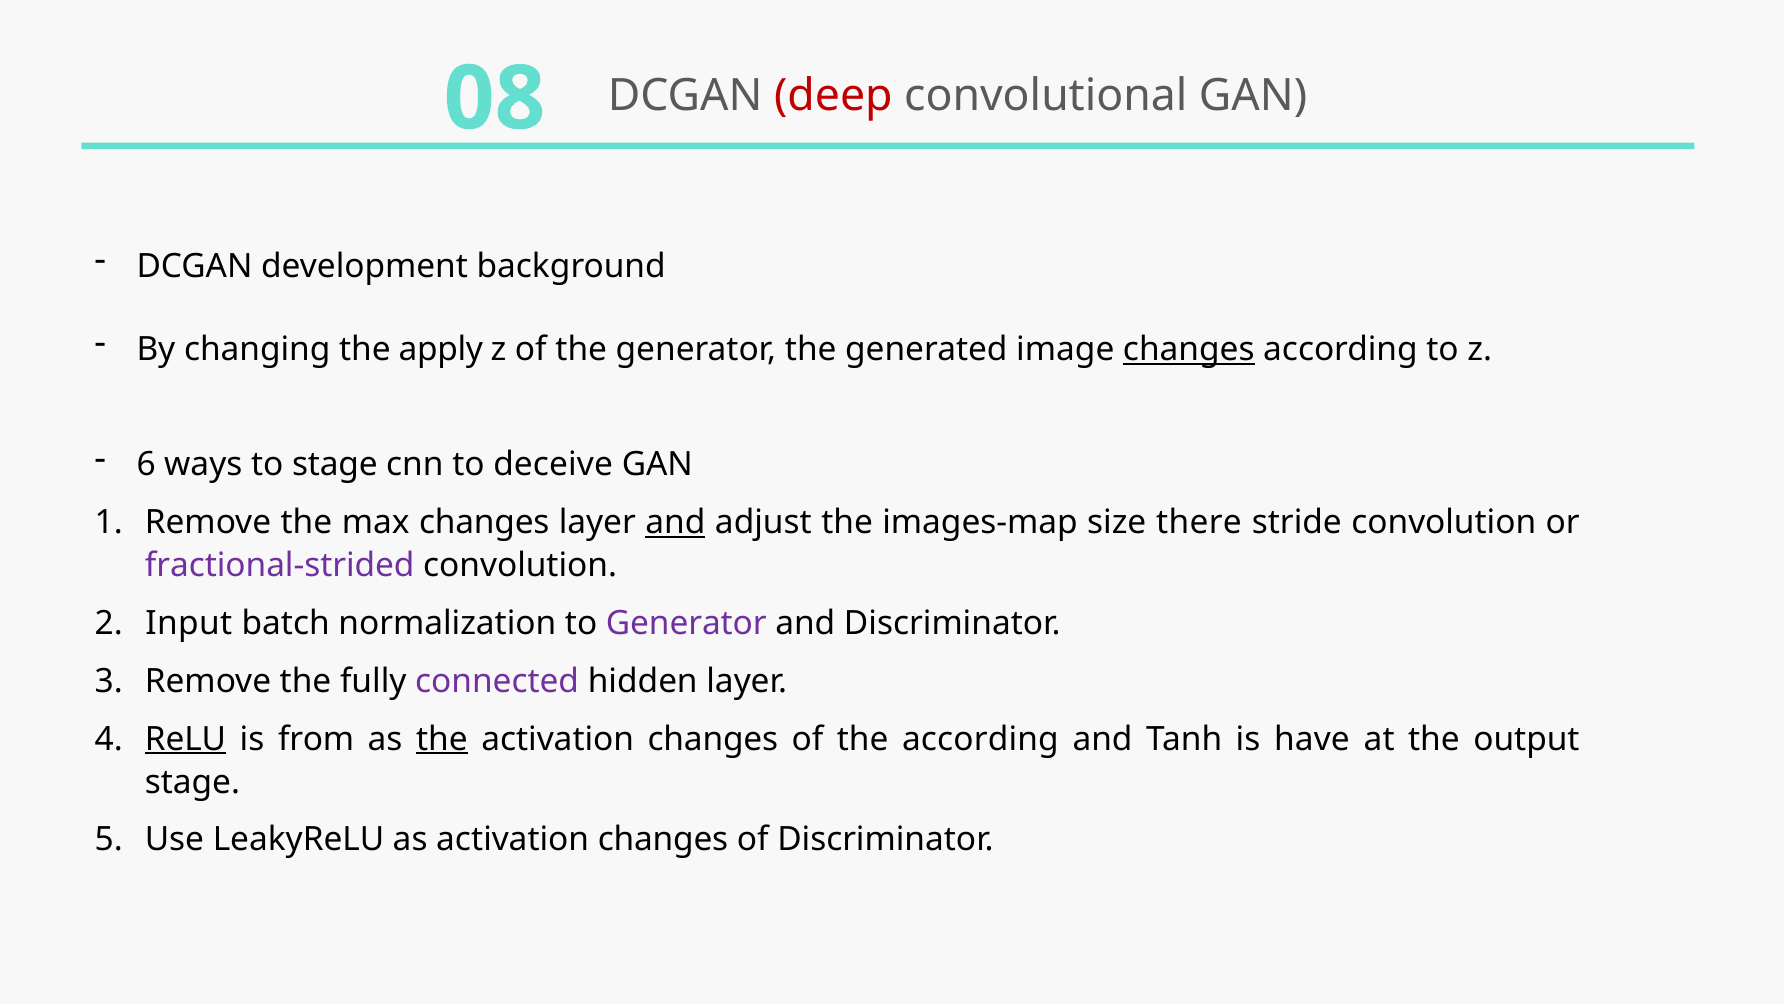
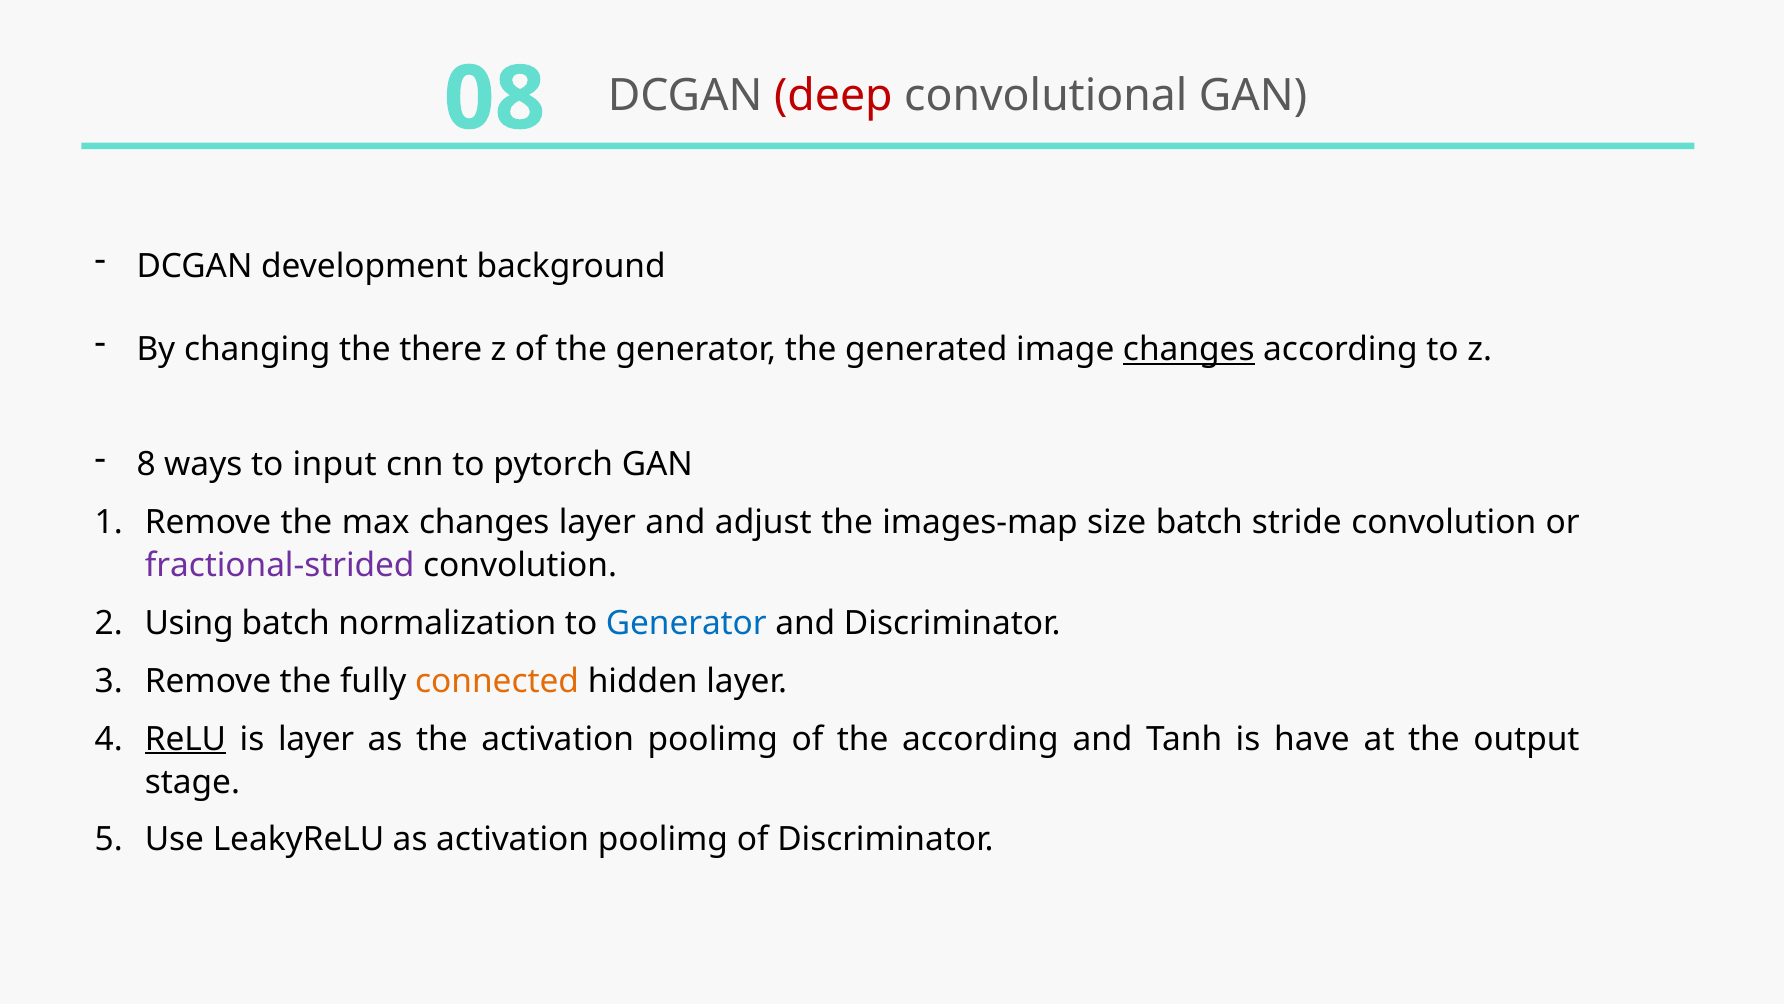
apply: apply -> there (441, 349)
6: 6 -> 8 (146, 465)
to stage: stage -> input (335, 465)
deceive: deceive -> pytorch (553, 465)
and underline: present -> none (675, 522)
size there: there -> batch (1199, 522)
Input: Input -> Using (189, 623)
Generator colour: purple -> blue (686, 623)
connected colour: purple -> orange (497, 681)
is from: from -> layer (316, 739)
the underline: present -> none (442, 739)
changes: changes -> poolimg (713, 739)
as activation changes: changes -> poolimg (663, 839)
